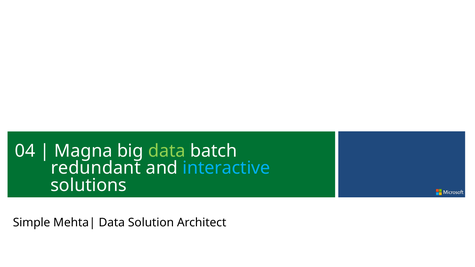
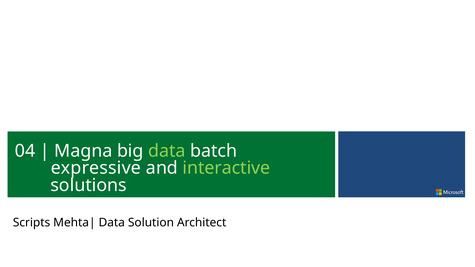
redundant: redundant -> expressive (96, 168)
interactive colour: light blue -> light green (226, 168)
Simple: Simple -> Scripts (32, 223)
